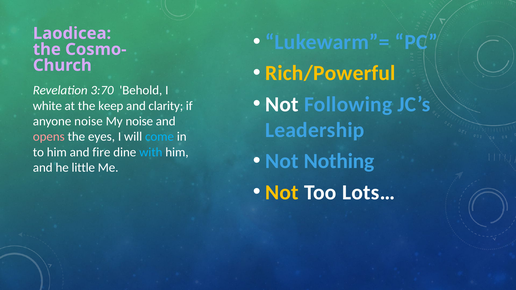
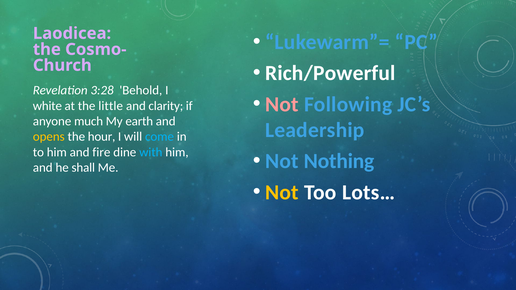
Rich/Powerful colour: yellow -> white (330, 73)
3:70: 3:70 -> 3:28 (102, 90)
Not colour: white -> pink (282, 104)
keep: keep -> little (111, 106)
anyone noise: noise -> much (89, 121)
My noise: noise -> earth (139, 121)
opens colour: pink -> yellow (49, 137)
eyes: eyes -> hour (102, 137)
little: little -> shall (83, 168)
